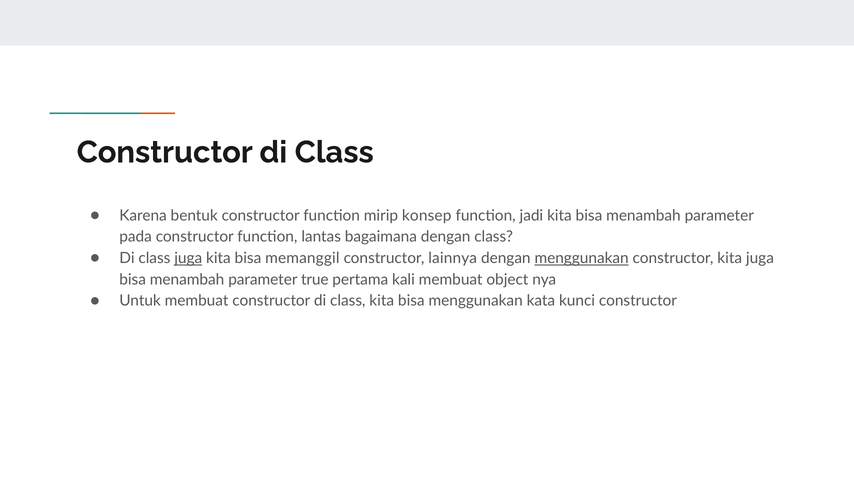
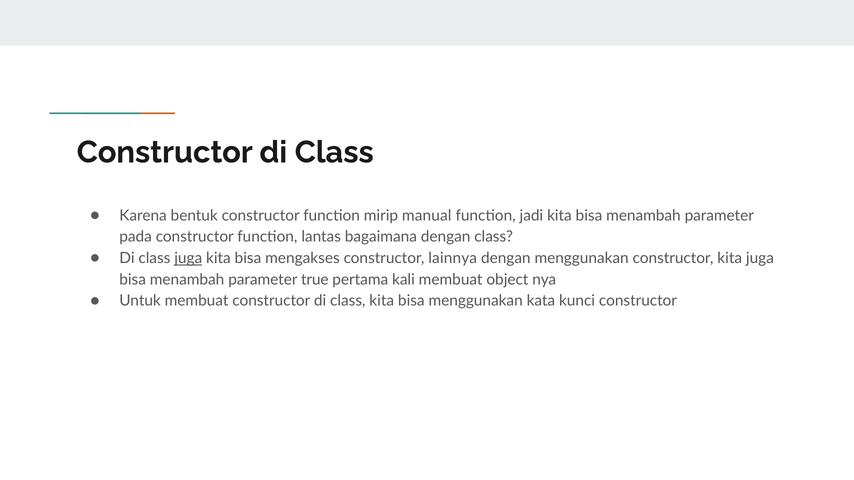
konsep: konsep -> manual (427, 216)
memanggil: memanggil -> mengakses (302, 258)
menggunakan underline: present -> none (582, 258)
